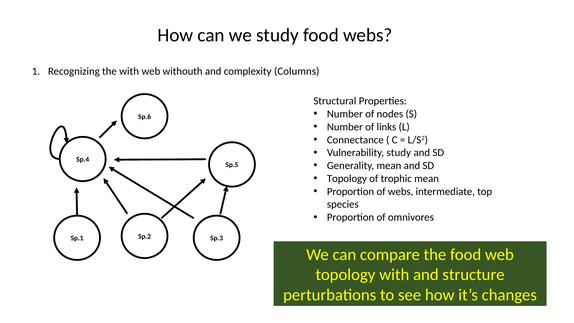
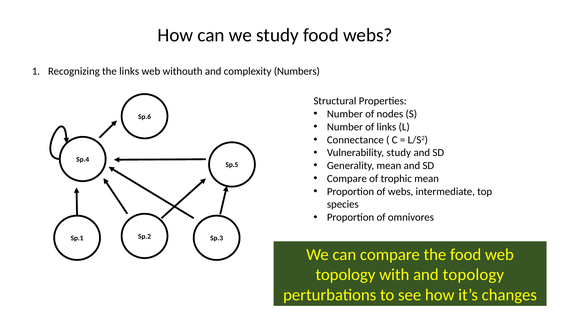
the with: with -> links (129, 71)
Columns: Columns -> Numbers (297, 71)
Topology: Topology -> Compare (347, 179)
and structure: structure -> topology (473, 275)
